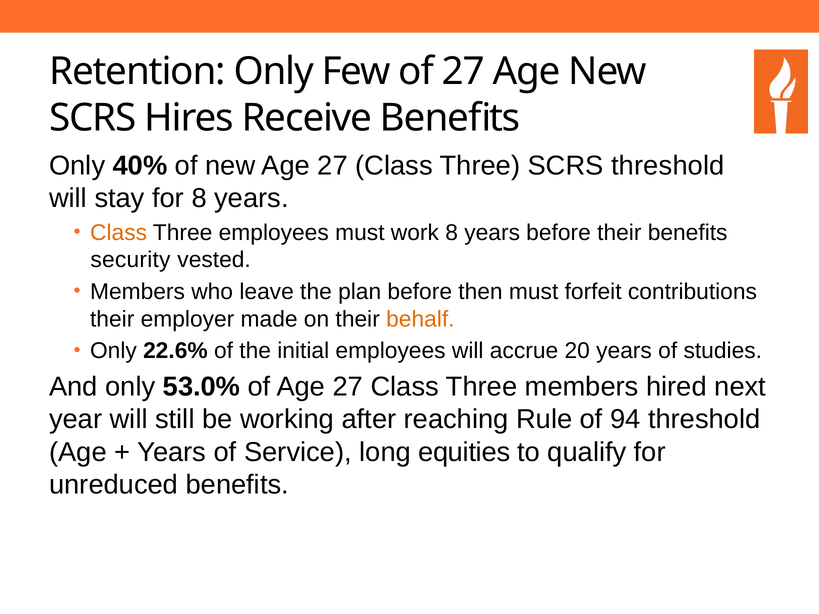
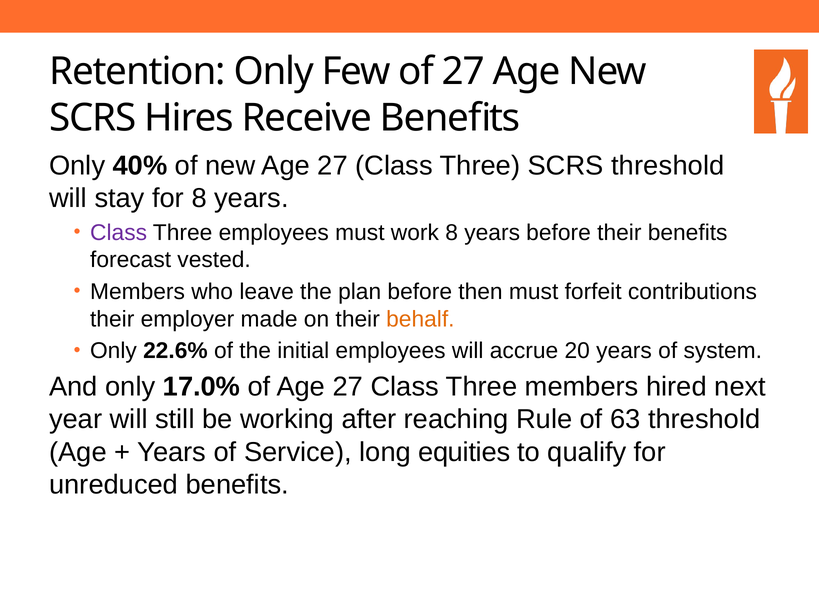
Class colour: orange -> purple (119, 233)
security: security -> forecast (131, 260)
studies: studies -> system (723, 351)
53.0%: 53.0% -> 17.0% (202, 387)
94: 94 -> 63 (625, 420)
